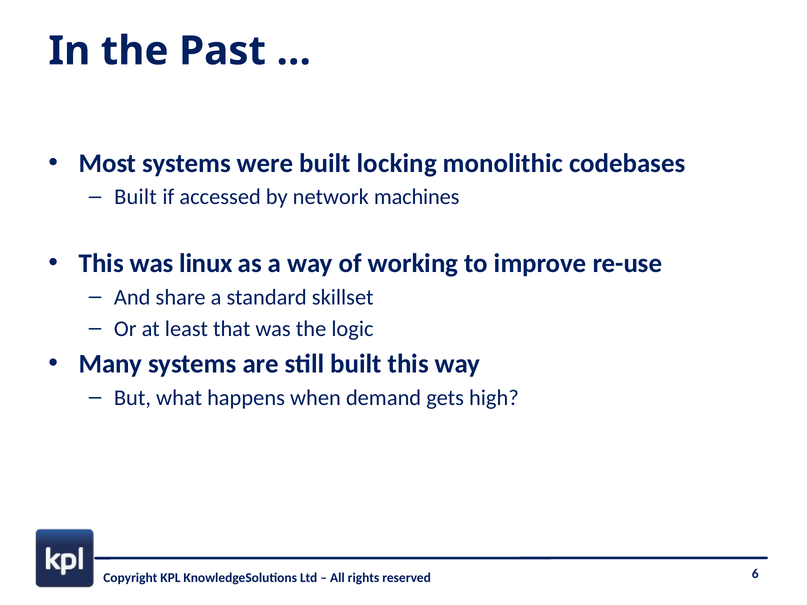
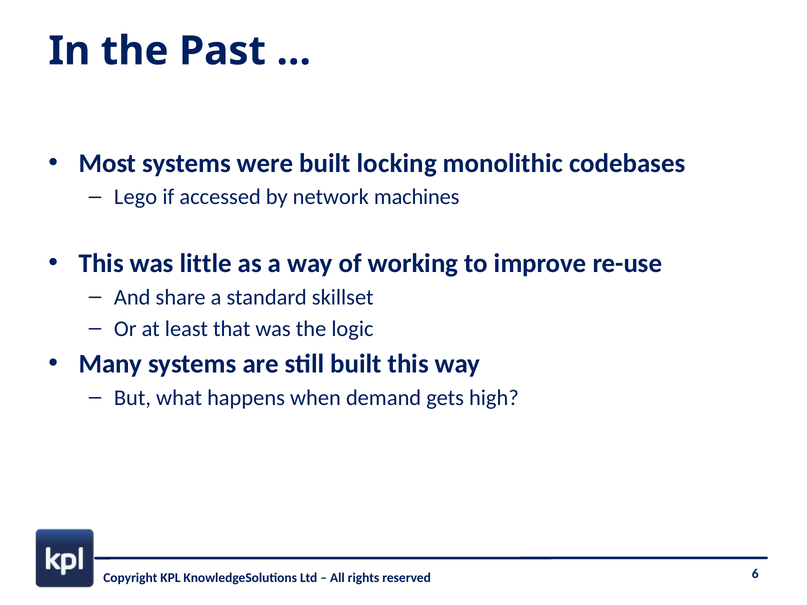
Built: Built -> Lego (136, 197)
linux: linux -> little (206, 264)
